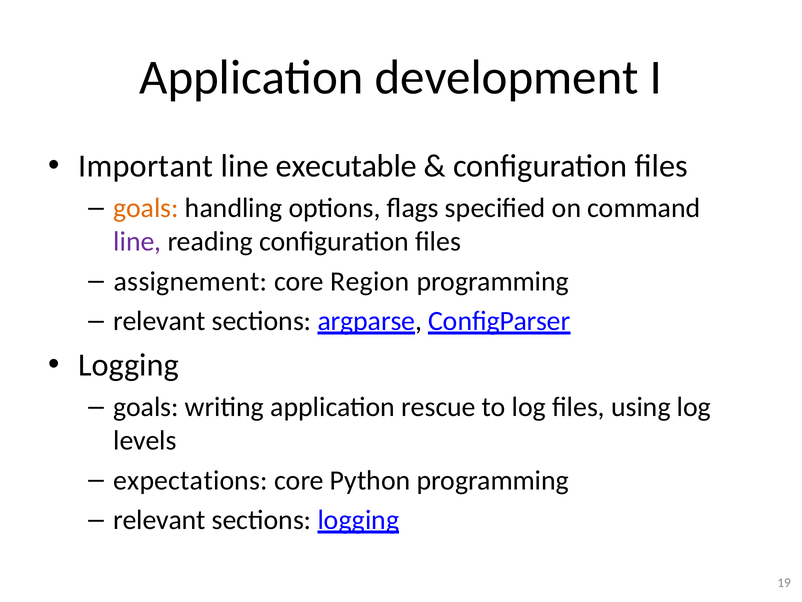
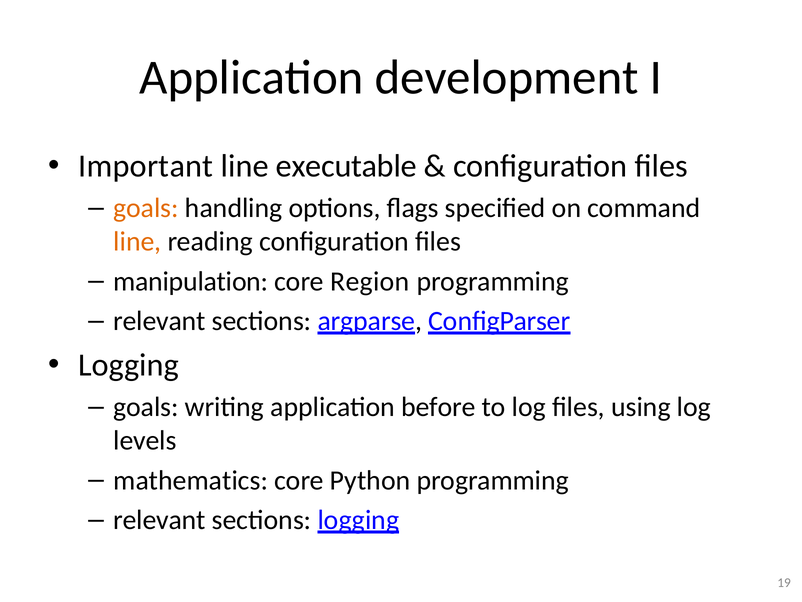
line colour: purple -> orange (137, 241)
assignement: assignement -> manipulation (191, 281)
rescue: rescue -> before (438, 407)
expectations: expectations -> mathematics (191, 480)
